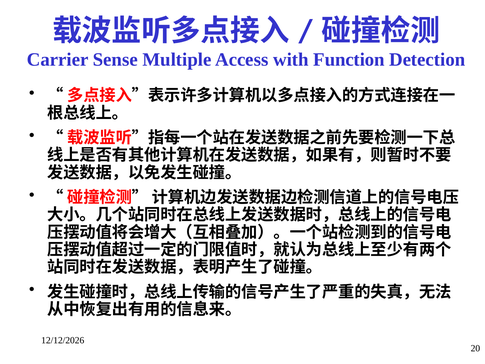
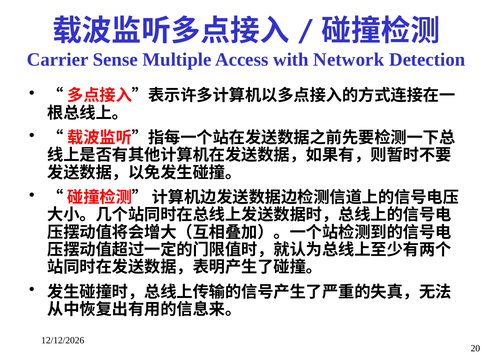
Function: Function -> Network (349, 59)
